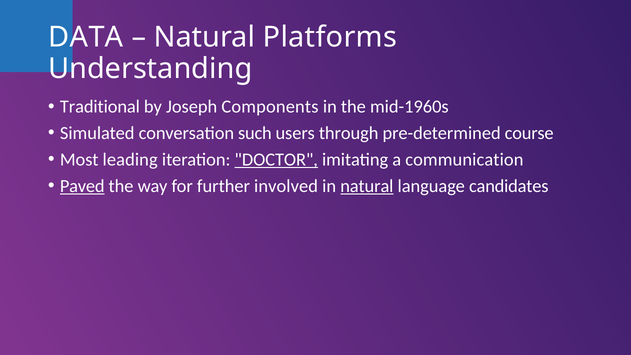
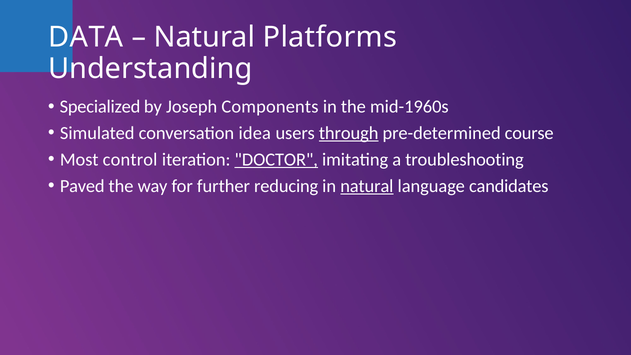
Traditional: Traditional -> Specialized (100, 107)
such: such -> idea (255, 133)
through underline: none -> present (349, 133)
leading: leading -> control (130, 159)
communication: communication -> troubleshooting (464, 159)
Paved underline: present -> none (82, 186)
involved: involved -> reducing (286, 186)
